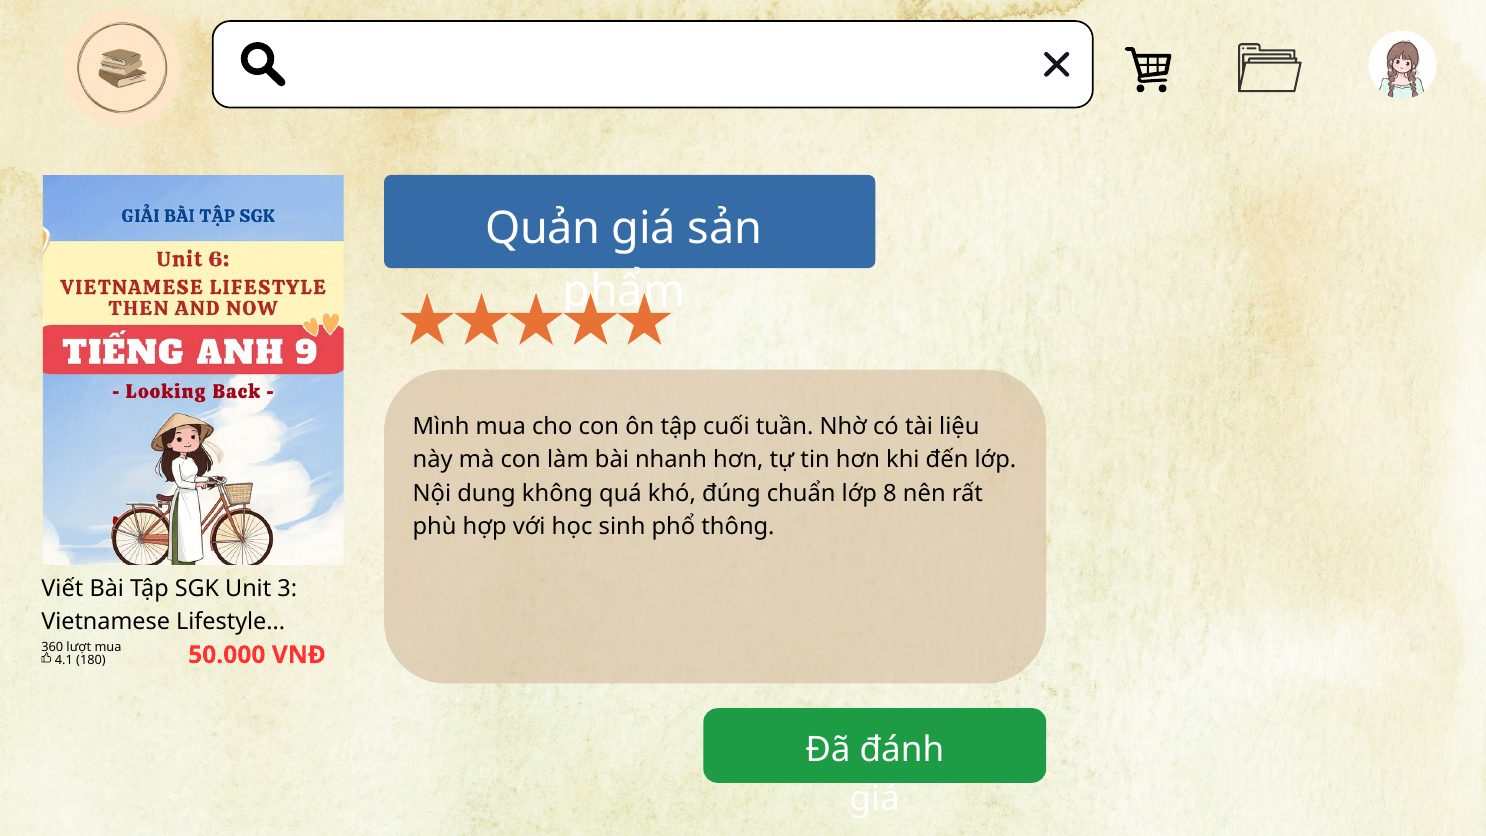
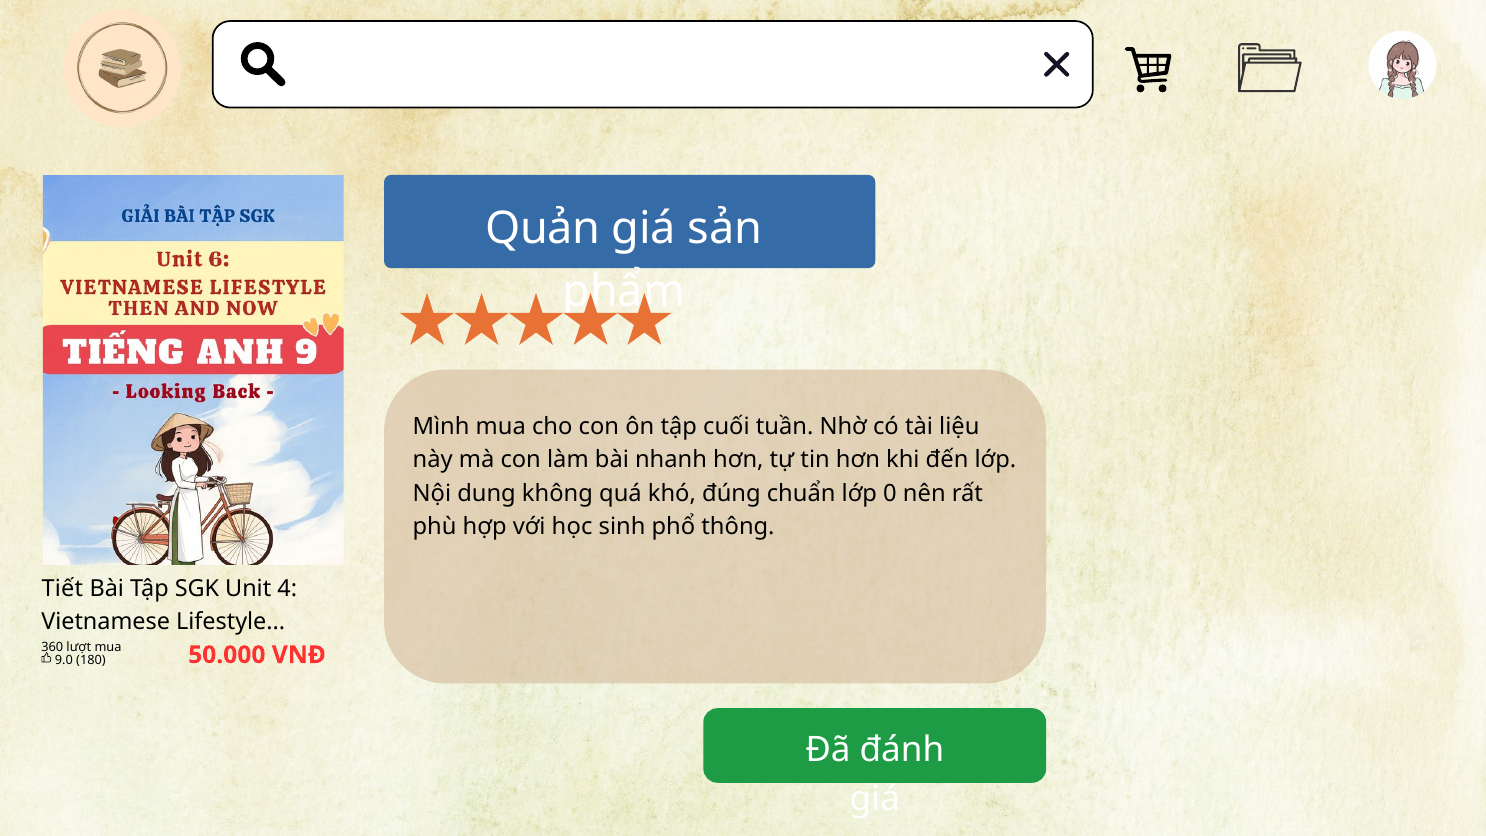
8: 8 -> 0 (890, 493)
Viết: Viết -> Tiết (62, 589)
3: 3 -> 4 (287, 589)
4.1: 4.1 -> 9.0 (64, 661)
